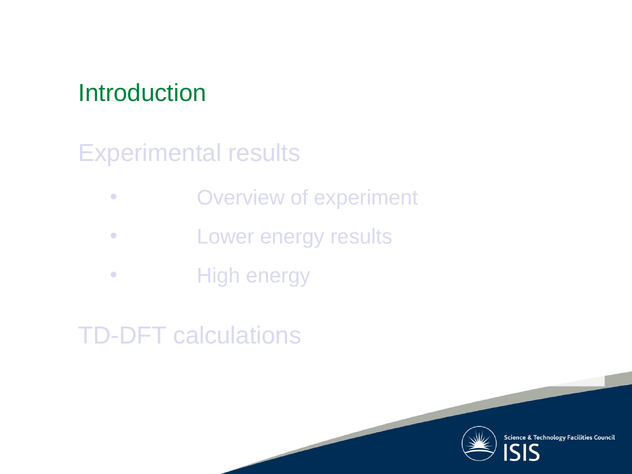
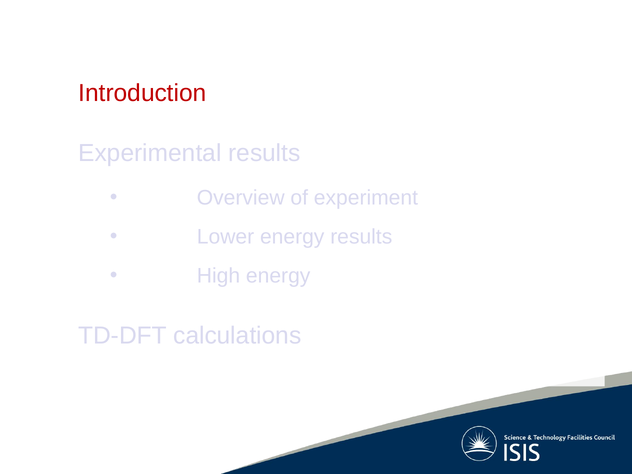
Introduction colour: green -> red (142, 93)
